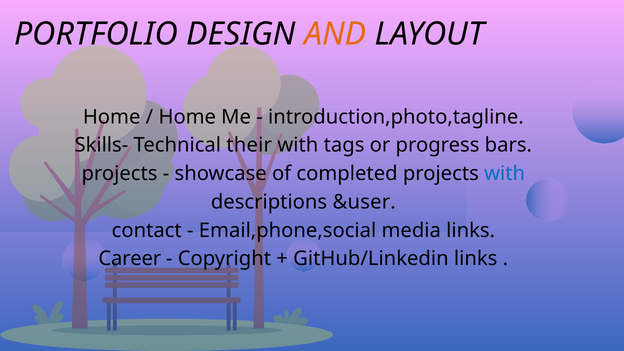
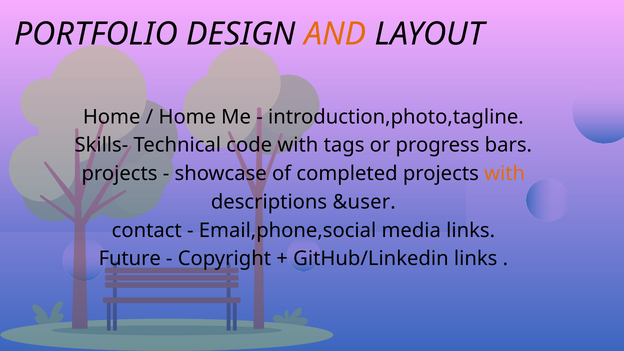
their: their -> code (249, 145)
with colour: blue -> orange (505, 174)
Career: Career -> Future (130, 259)
